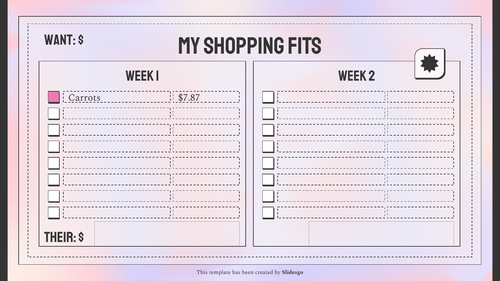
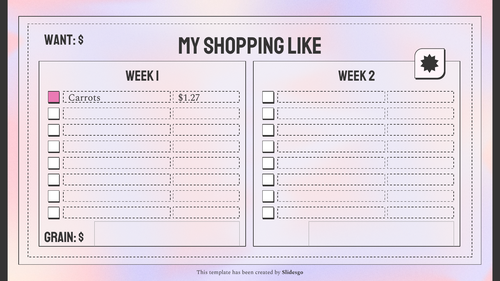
fits: fits -> like (305, 46)
$7.87: $7.87 -> $1.27 (189, 98)
THEIR: THEIR -> GRAIN (60, 238)
